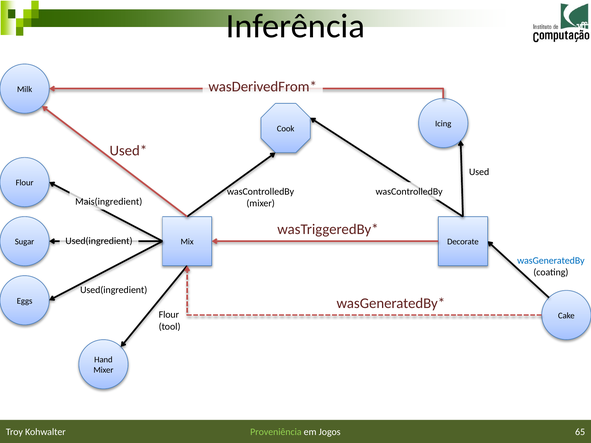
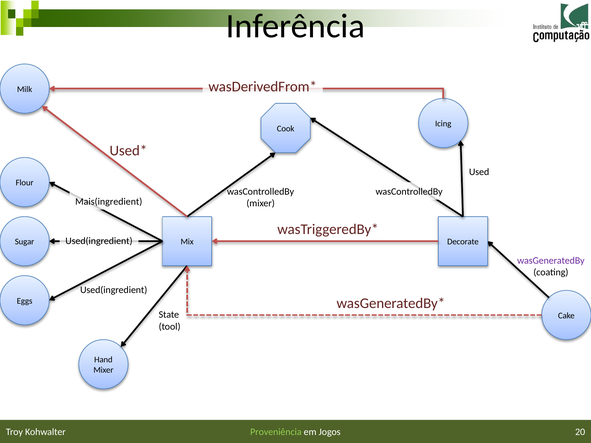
wasGeneratedBy colour: blue -> purple (551, 261)
Flour: Flour -> State (169, 315)
65: 65 -> 20 (580, 432)
